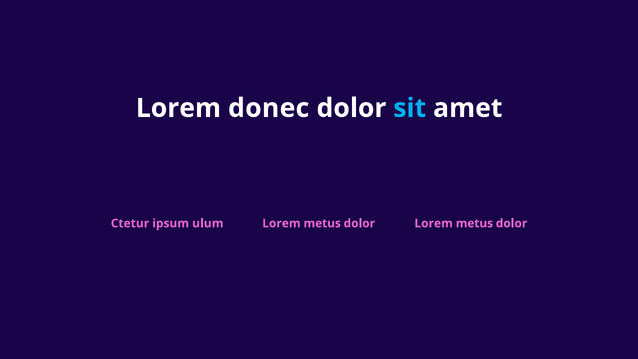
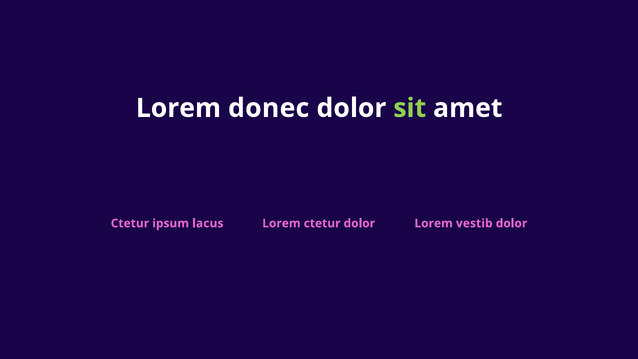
sit colour: light blue -> light green (410, 108)
ulum: ulum -> lacus (208, 223)
metus: metus -> ctetur (322, 223)
dolor Lorem metus: metus -> vestib (474, 223)
